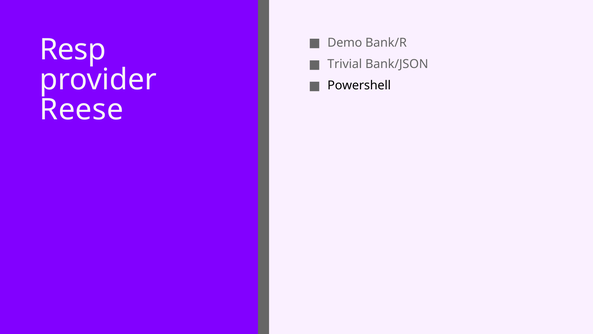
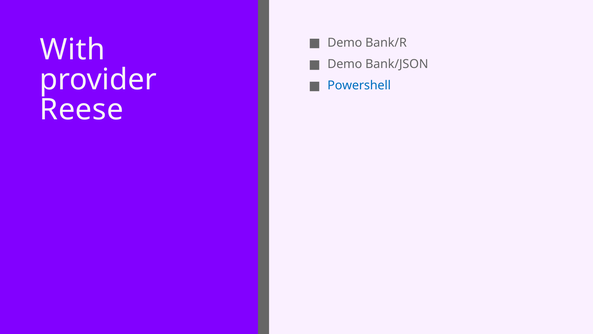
Resp: Resp -> With (72, 50)
Trivial: Trivial -> Demo (345, 64)
Powershell colour: black -> blue (359, 85)
